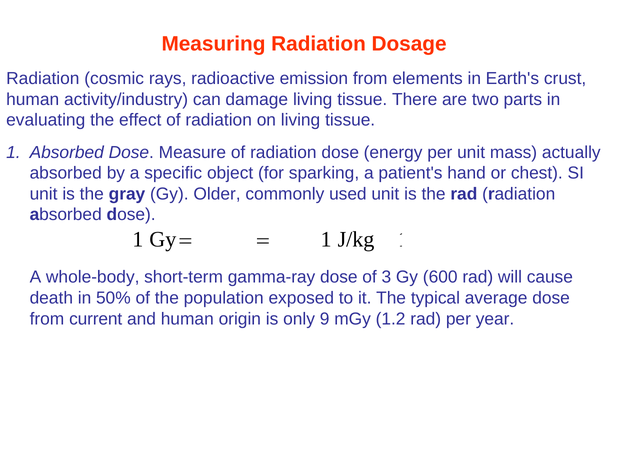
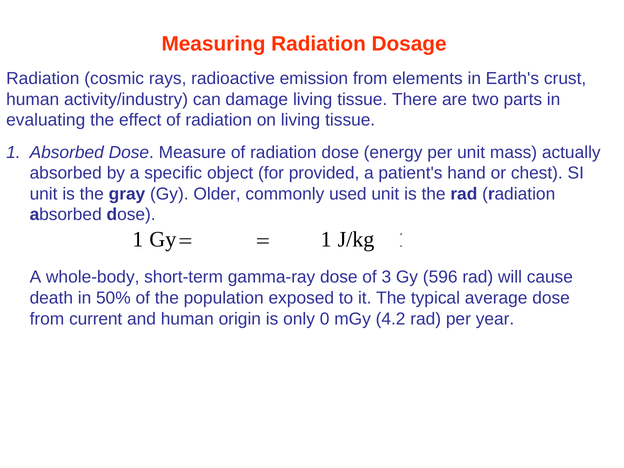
sparking: sparking -> provided (324, 173)
600: 600 -> 596 (440, 277)
9: 9 -> 0 (325, 319)
1.2: 1.2 -> 4.2 (391, 319)
